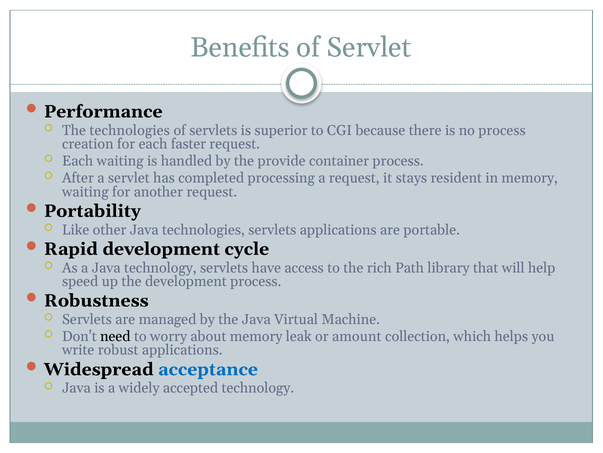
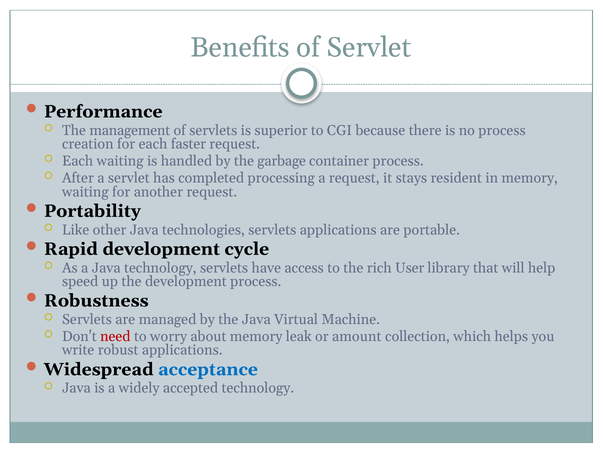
The technologies: technologies -> management (130, 130)
provide: provide -> garbage (282, 161)
Path: Path -> User (410, 267)
need colour: black -> red (115, 336)
